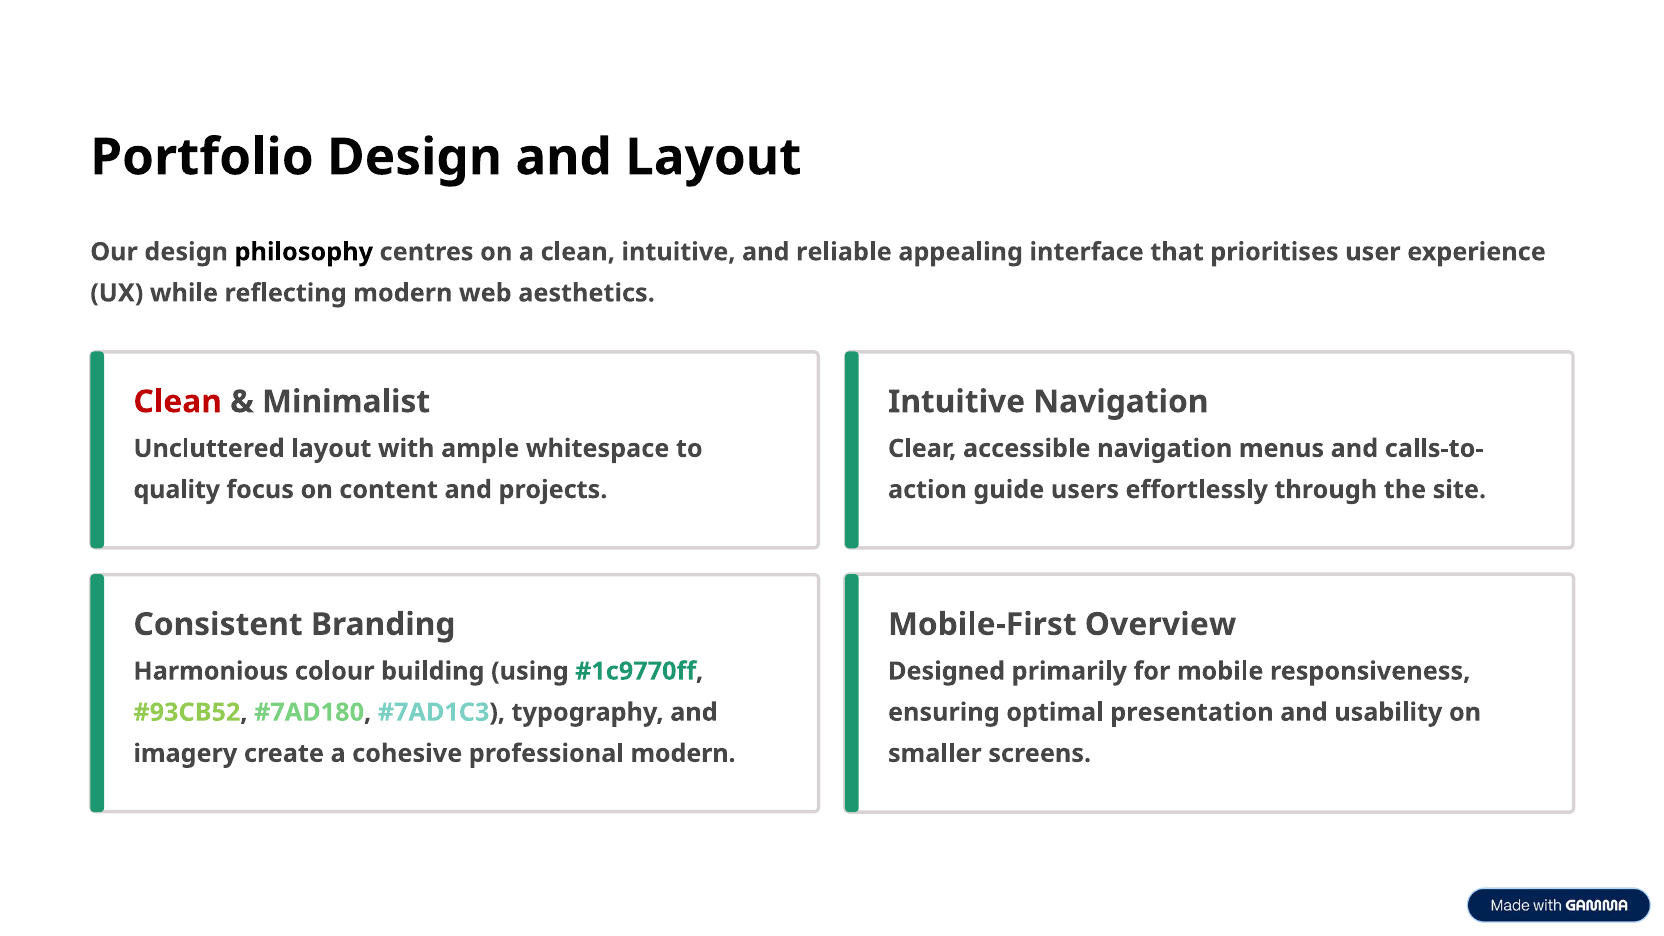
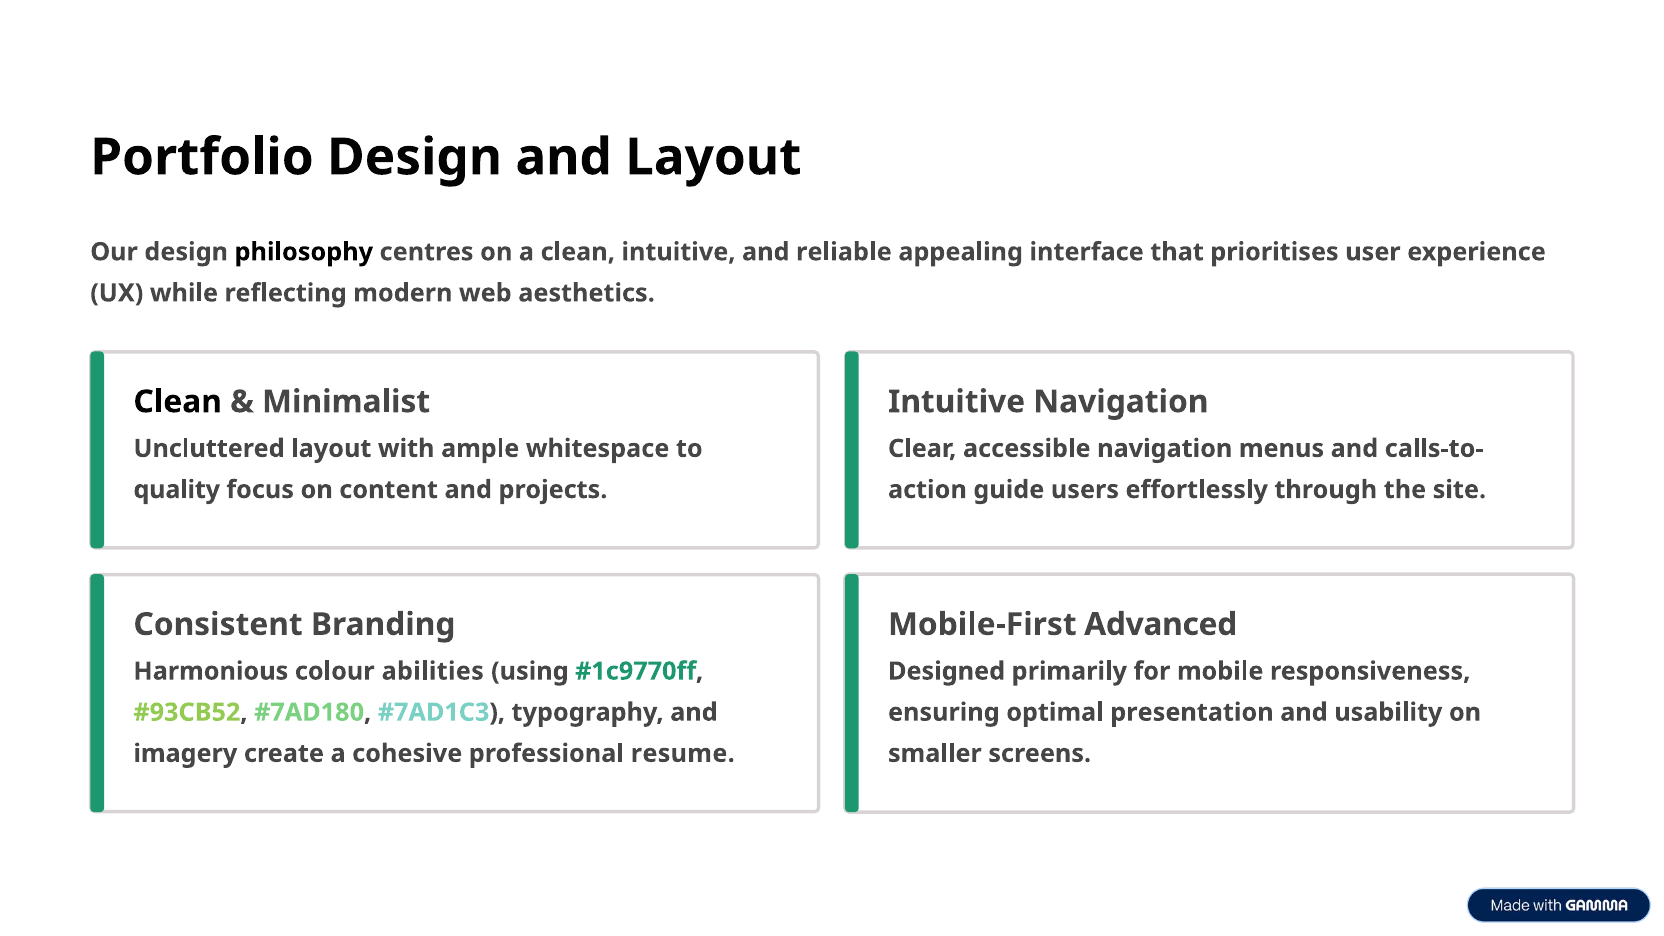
Clean colour: red -> black (178, 402)
Overview: Overview -> Advanced (1161, 624)
building: building -> abilities (433, 671)
professional modern: modern -> resume (683, 754)
